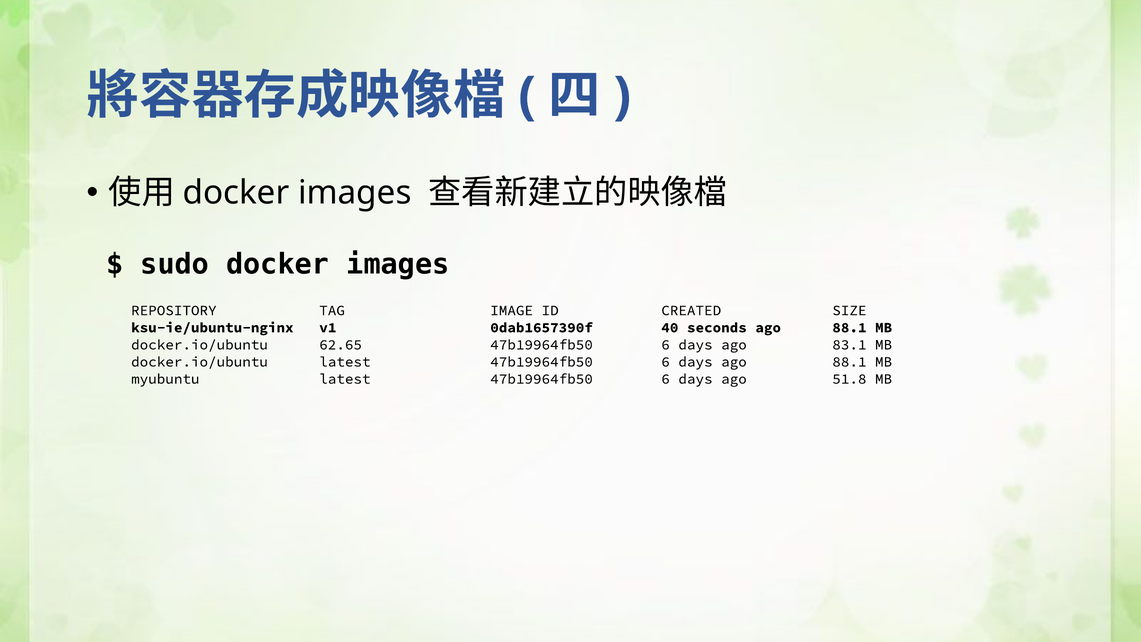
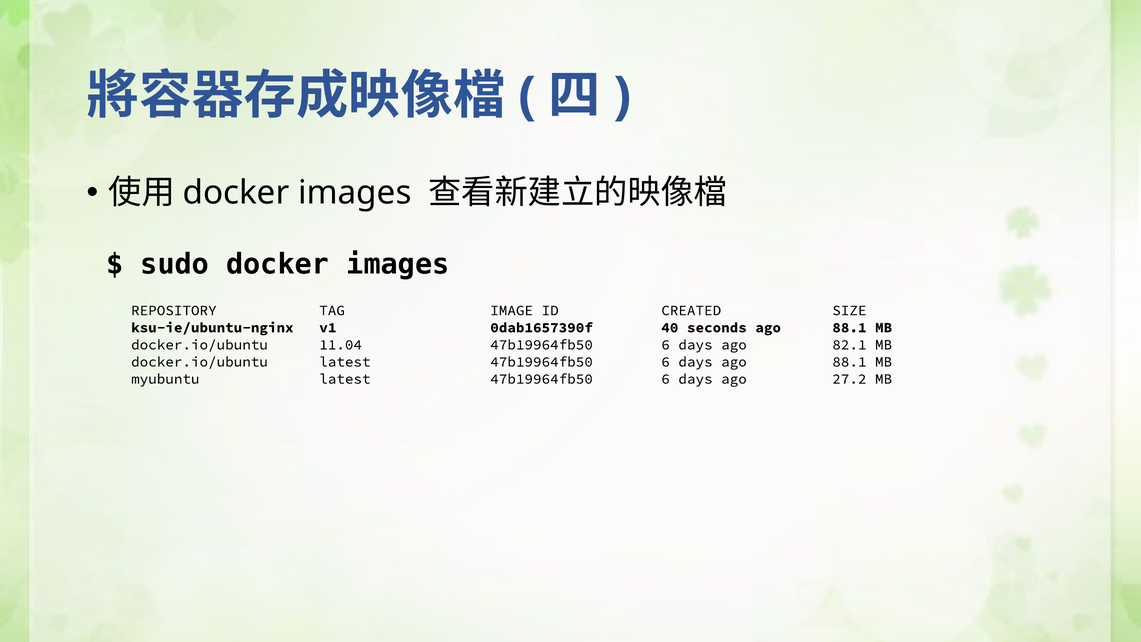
62.65: 62.65 -> 11.04 (341, 345)
83.1: 83.1 -> 82.1 (849, 345)
51.8: 51.8 -> 27.2 (849, 379)
